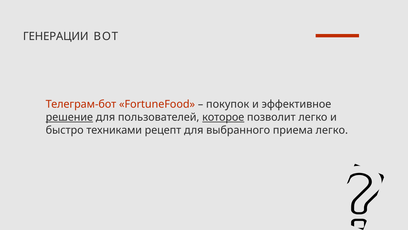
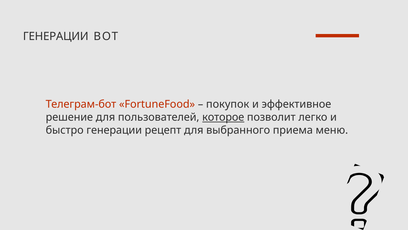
решение underline: present -> none (69, 117)
быстро техниками: техниками -> генерации (114, 130)
приема легко: легко -> меню (332, 130)
